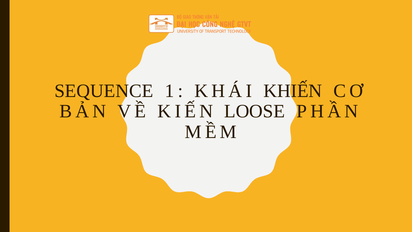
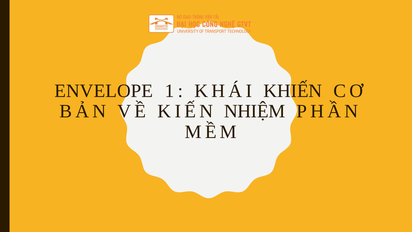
SEQUENCE: SEQUENCE -> ENVELOPE (104, 91)
LOOSE: LOOSE -> NHIỆM (255, 111)
